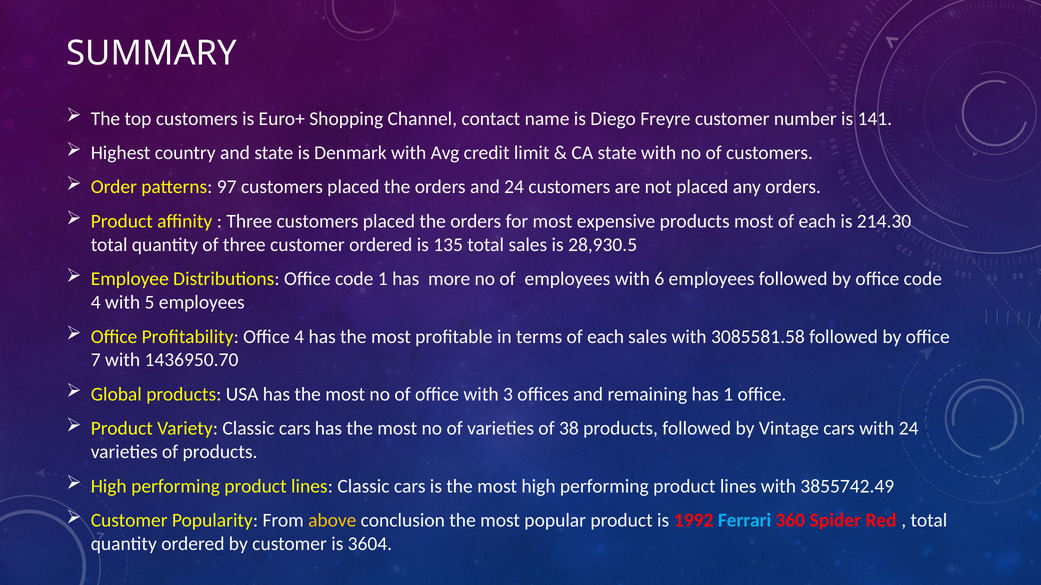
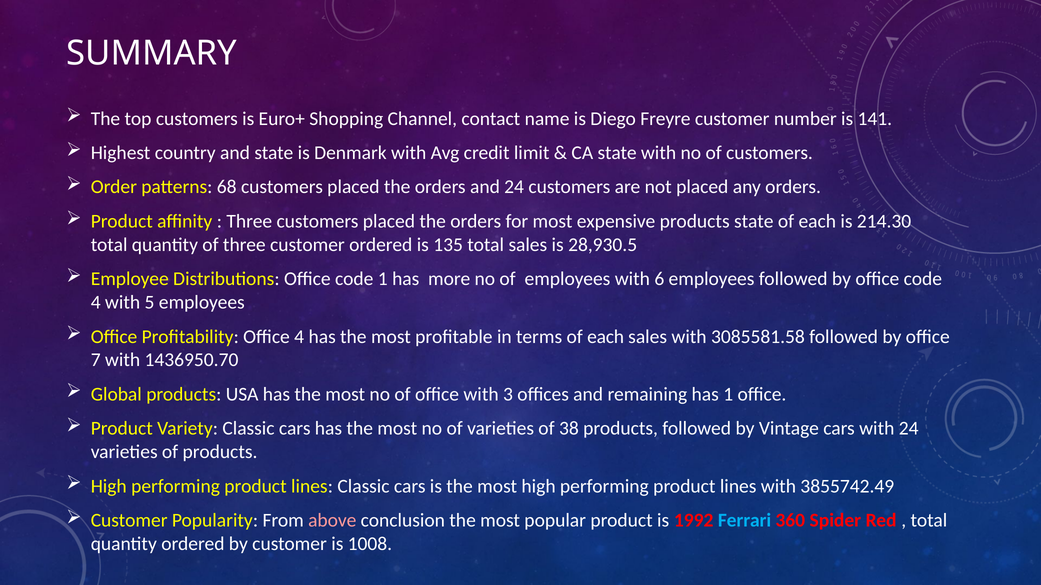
97: 97 -> 68 (227, 187)
products most: most -> state (754, 222)
above colour: yellow -> pink (332, 521)
3604: 3604 -> 1008 (370, 544)
